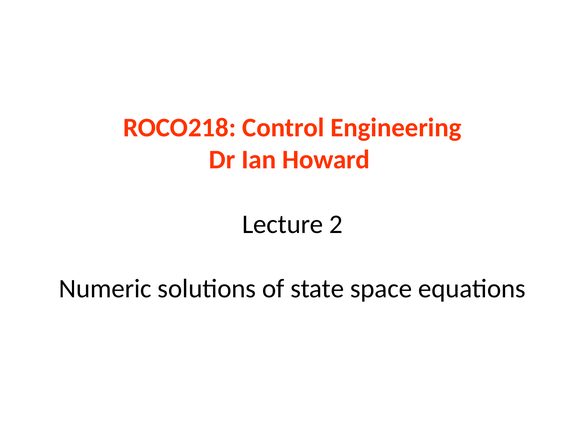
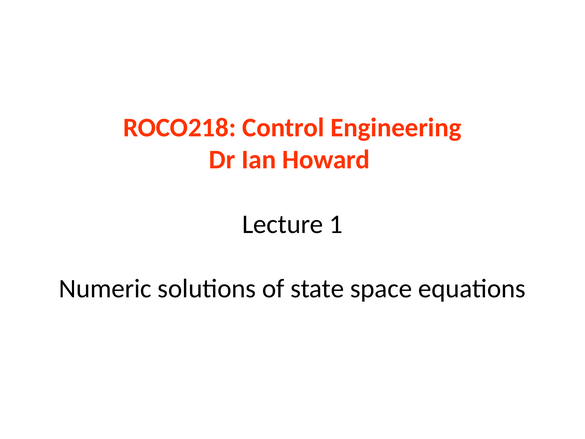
2: 2 -> 1 (336, 224)
